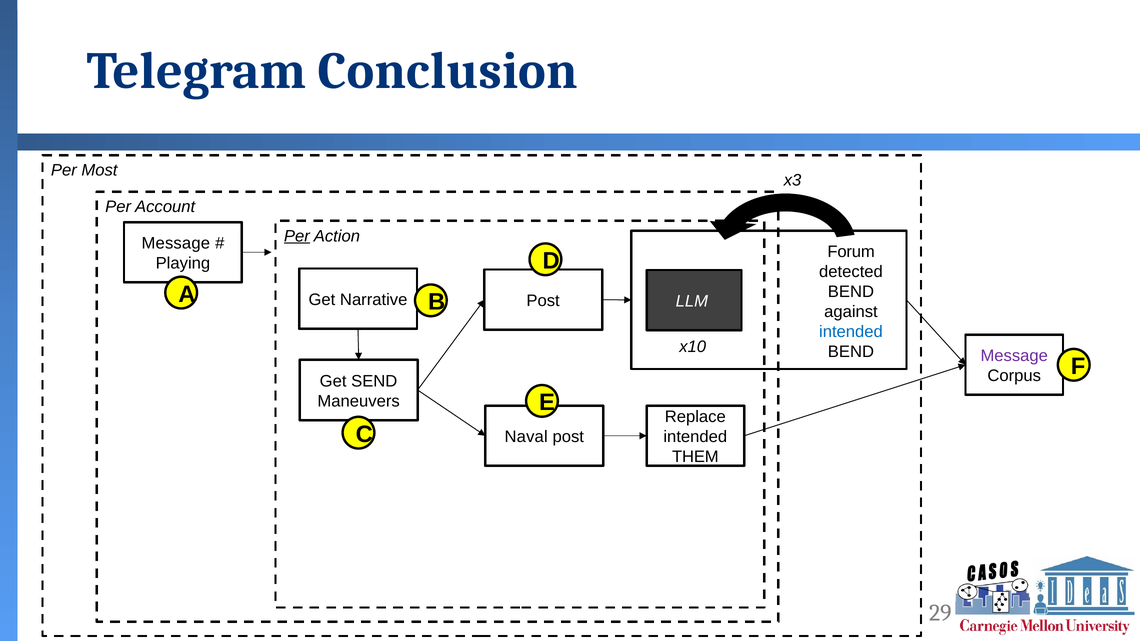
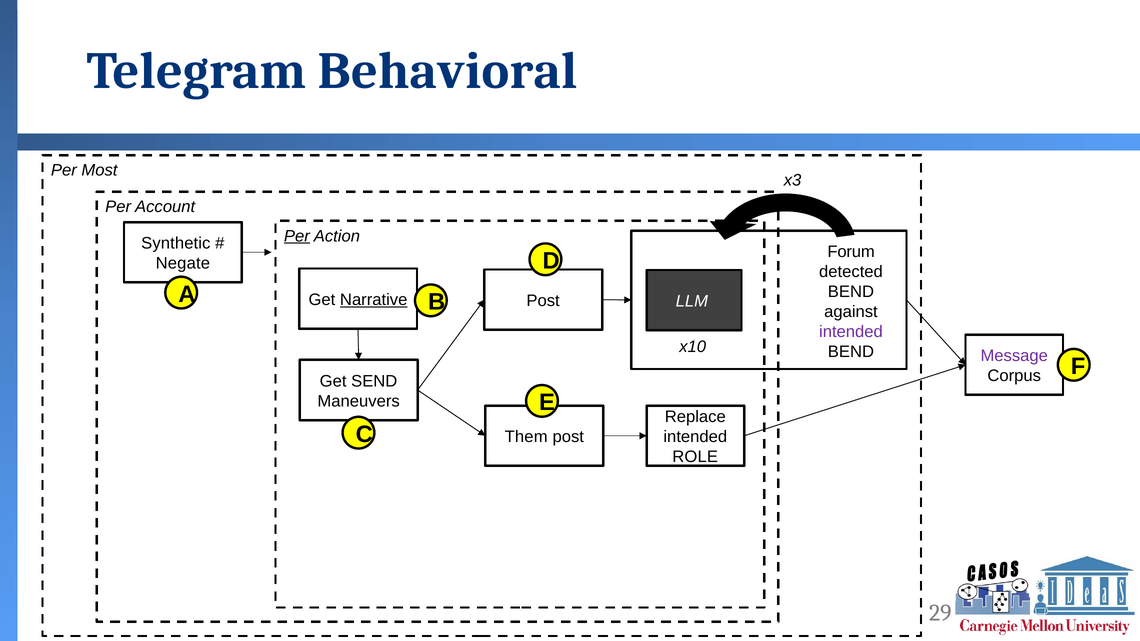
Conclusion: Conclusion -> Behavioral (448, 71)
Message: Message -> Synthetic (176, 244)
Playing: Playing -> Negate (183, 263)
Narrative underline: none -> present (374, 300)
intended colour: blue -> purple (851, 332)
Naval: Naval -> Them (526, 437)
THEM: THEM -> ROLE (695, 457)
